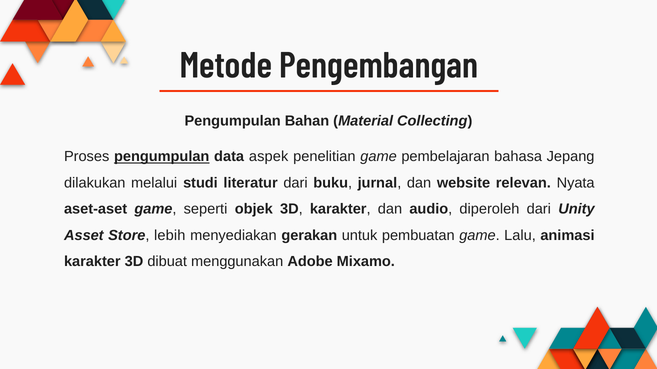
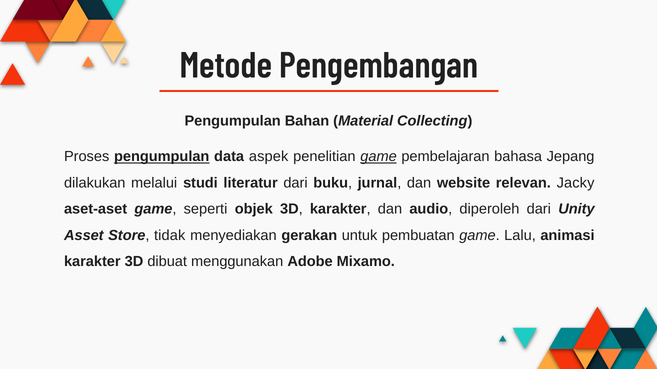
game underline: none -> present (379, 157)
Nyata: Nyata -> Jacky (576, 183)
lebih: lebih -> tidak (170, 236)
